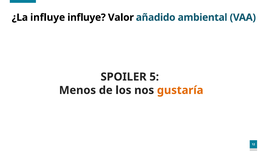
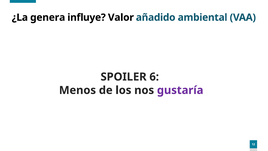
¿La influye: influye -> genera (48, 17)
5: 5 -> 6 (154, 77)
gustaría colour: orange -> purple (180, 90)
